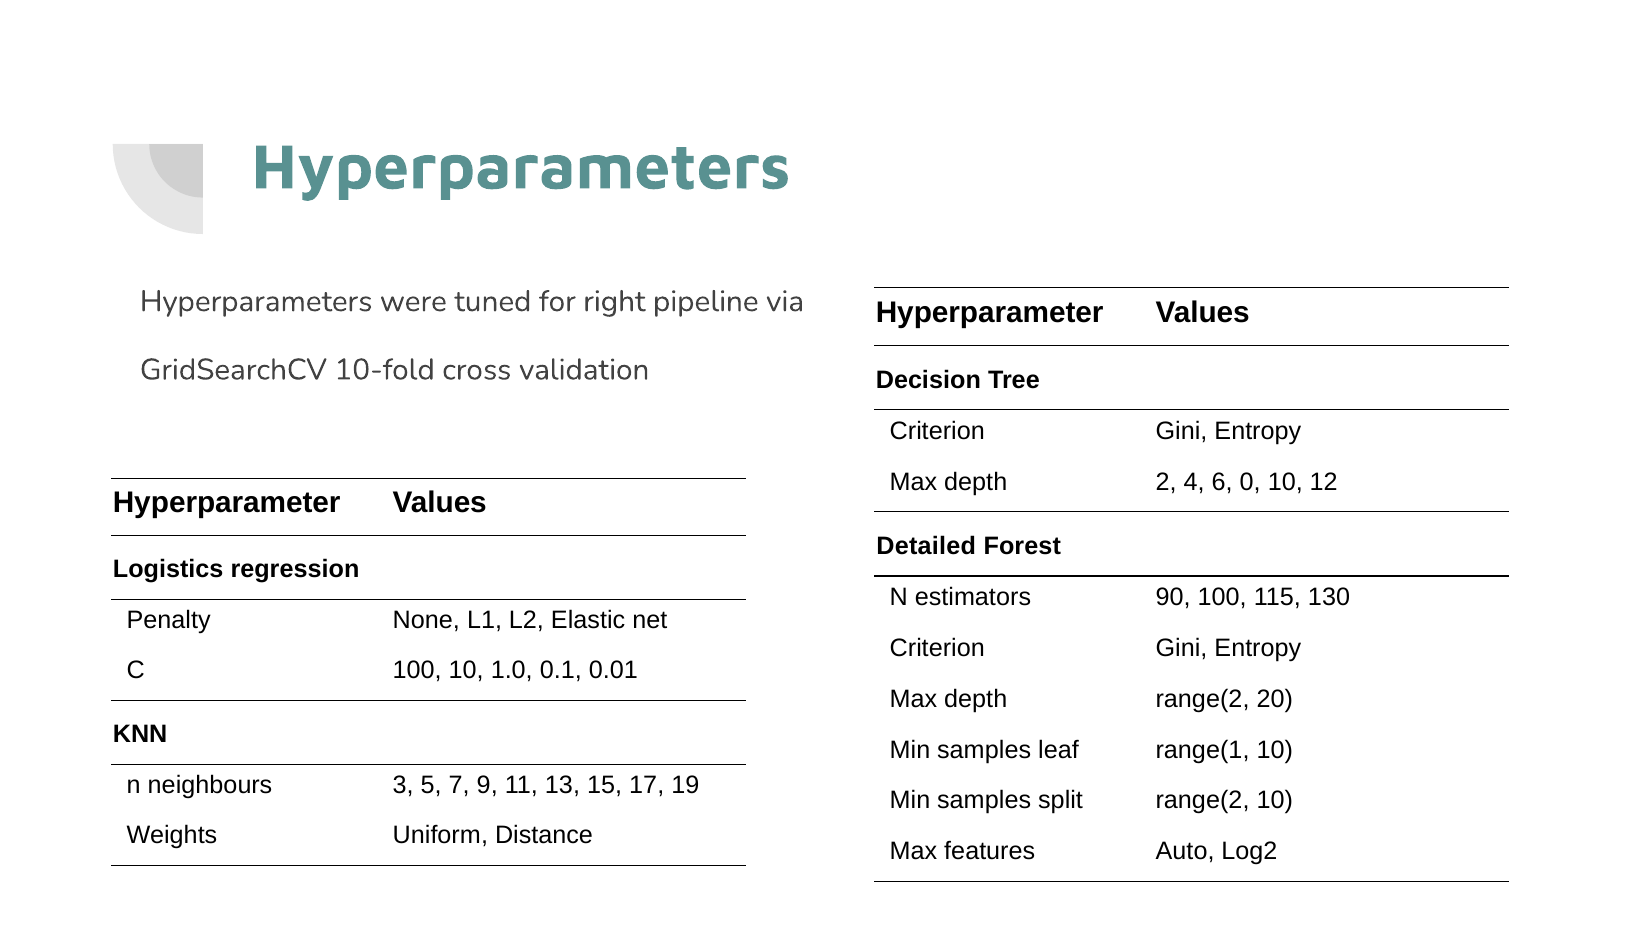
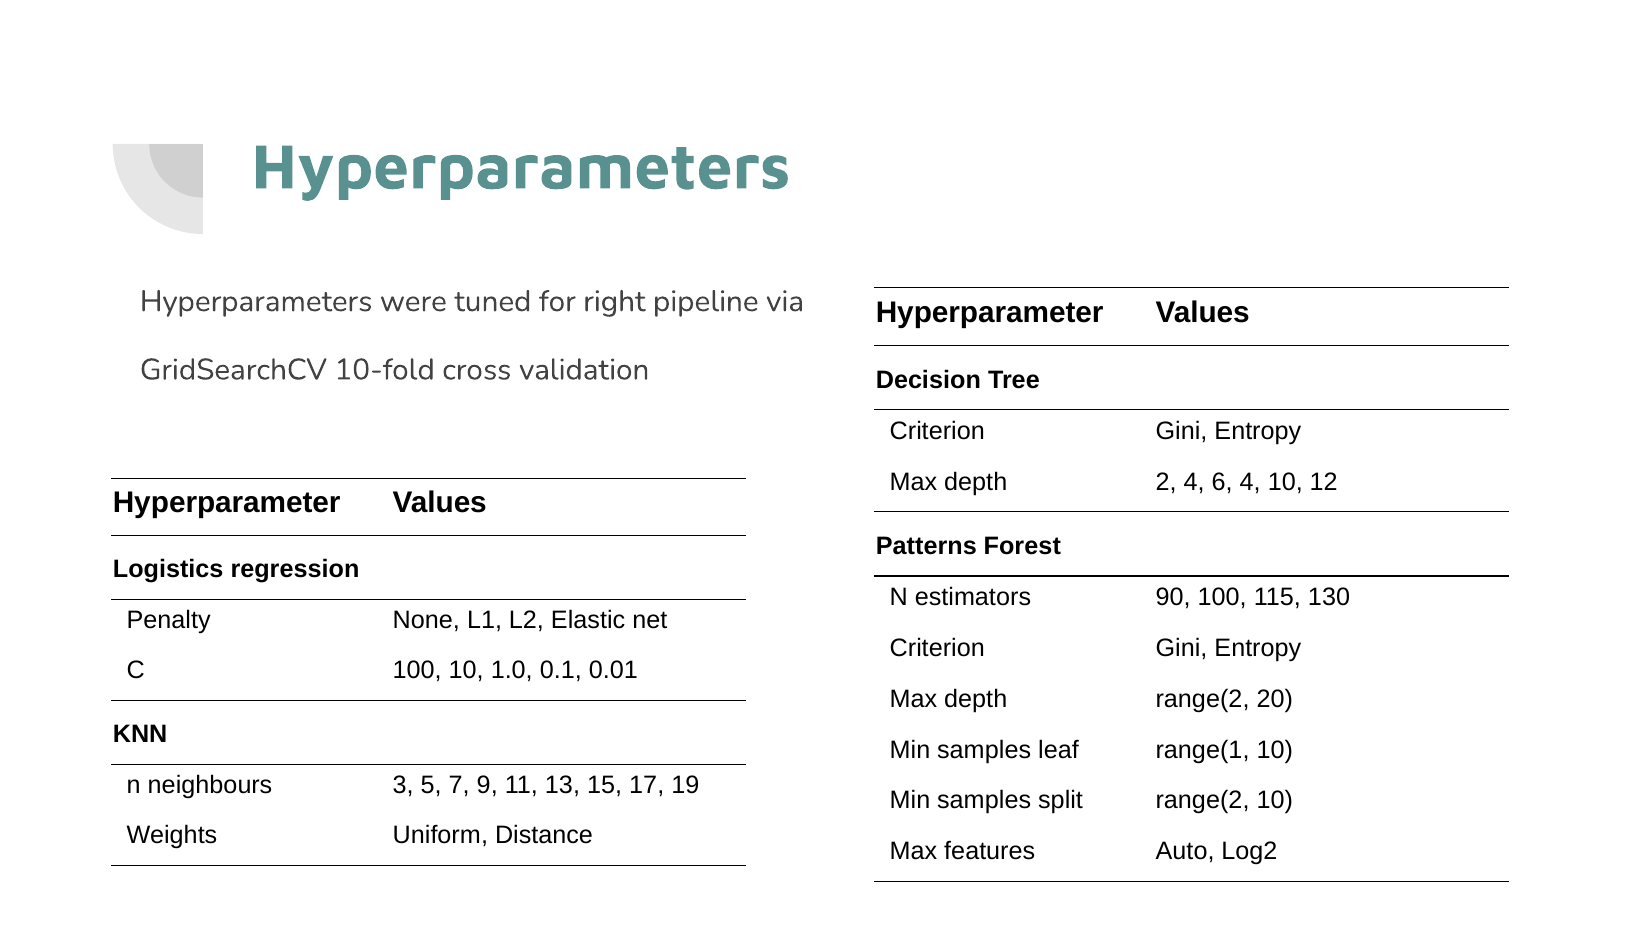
6 0: 0 -> 4 (1250, 482)
Detailed: Detailed -> Patterns (926, 546)
